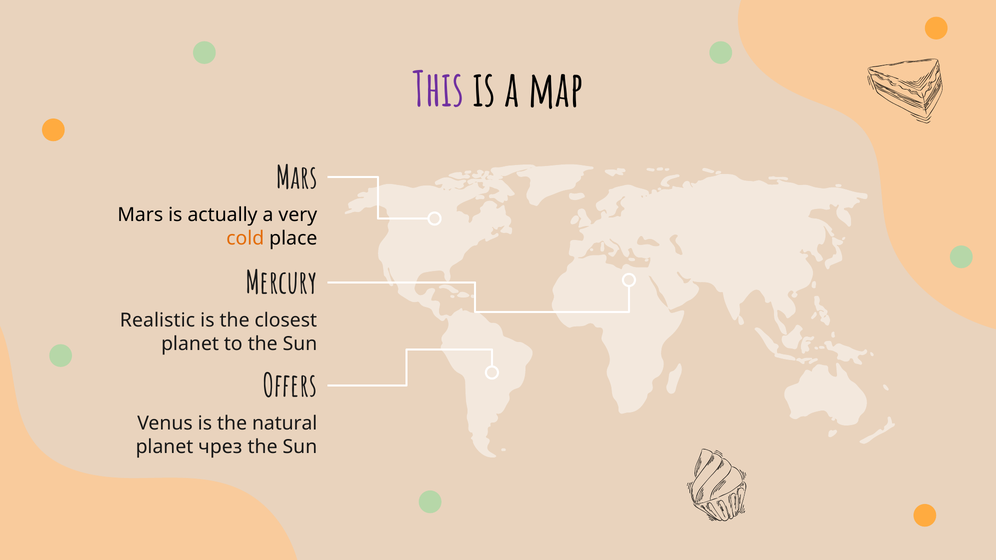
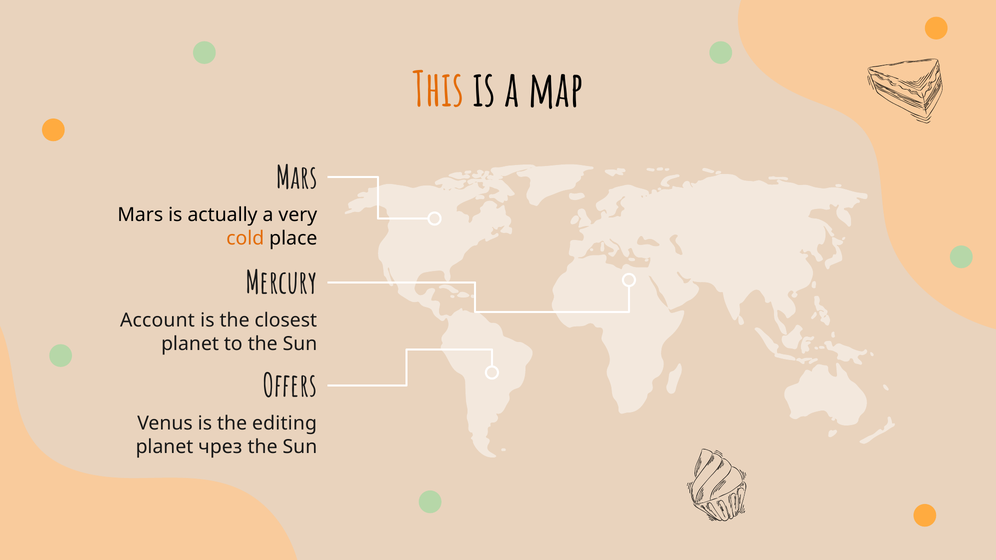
This colour: purple -> orange (438, 91)
Realistic: Realistic -> Account (157, 321)
natural: natural -> editing (285, 424)
